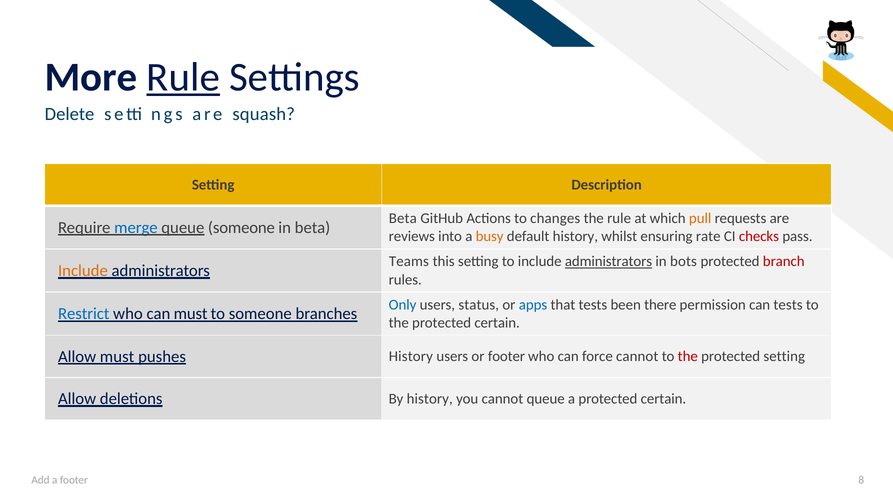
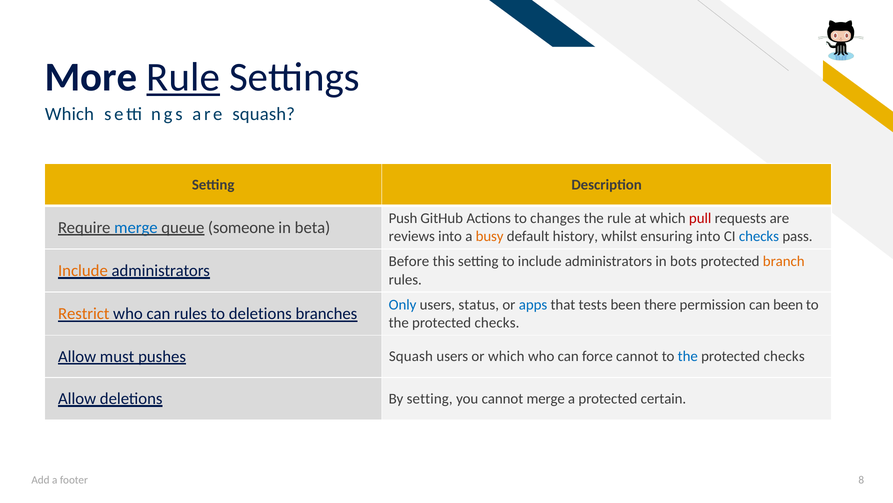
Delete: Delete -> Which (69, 114)
Beta: Beta -> Push (403, 218)
pull colour: orange -> red (700, 218)
ensuring rate: rate -> into (708, 236)
checks colour: red -> blue (759, 236)
Teams: Teams -> Before (409, 261)
administrators underline: present -> none (609, 261)
branch colour: red -> orange (784, 261)
can tests: tests -> been (788, 304)
Restrict colour: blue -> orange (84, 313)
can must: must -> rules (191, 313)
to someone: someone -> deletions (260, 313)
certain: certain -> checks (497, 322)
pushes History: History -> Squash (411, 356)
or footer: footer -> which (506, 356)
the colour: red -> blue (688, 356)
setting: setting -> checks (784, 356)
By history: history -> setting (430, 398)
cannot queue: queue -> merge (546, 398)
